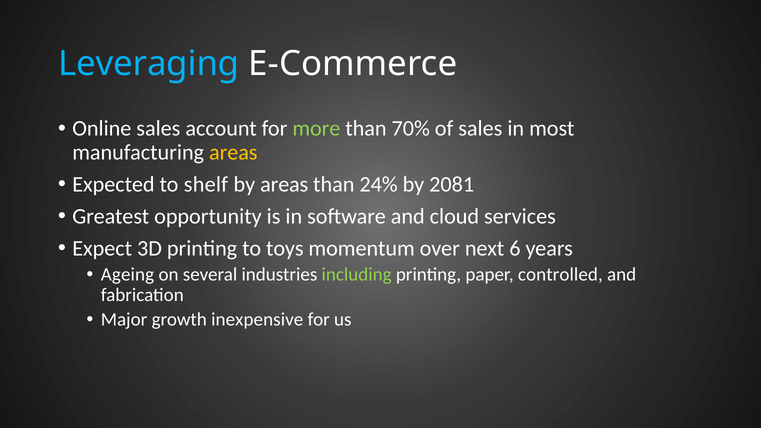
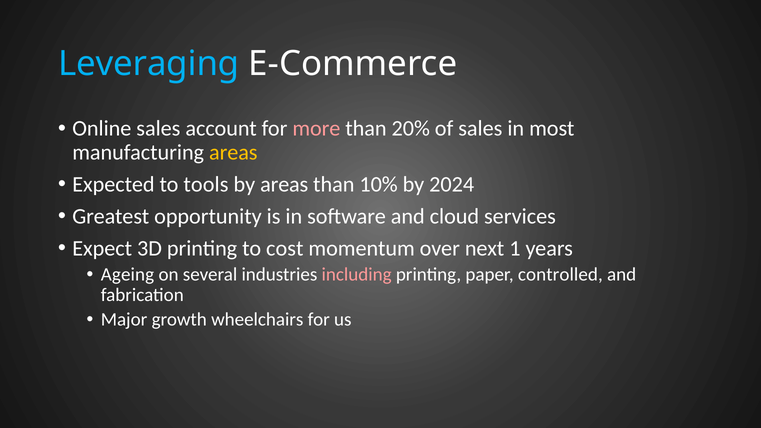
more colour: light green -> pink (316, 129)
70%: 70% -> 20% (411, 129)
shelf: shelf -> tools (206, 185)
24%: 24% -> 10% (379, 185)
2081: 2081 -> 2024 (452, 185)
toys: toys -> cost (285, 248)
6: 6 -> 1 (515, 248)
including colour: light green -> pink (357, 275)
inexpensive: inexpensive -> wheelchairs (257, 320)
